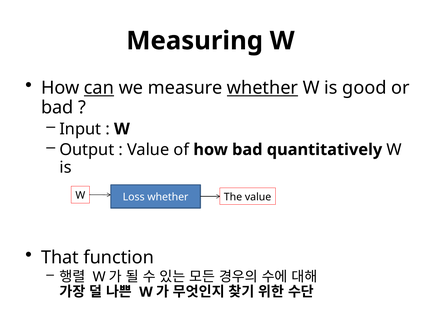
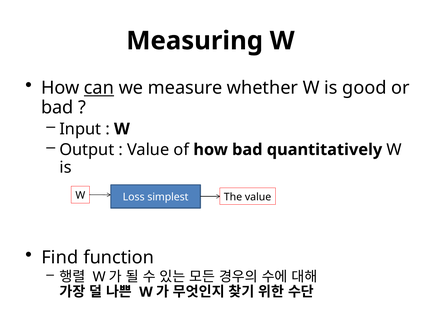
whether underline: present -> none (263, 88)
Loss whether: whether -> simplest (168, 197)
That: That -> Find (60, 257)
